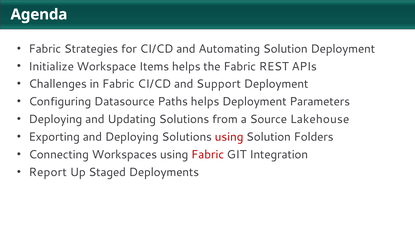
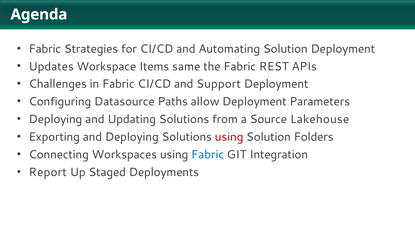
Initialize: Initialize -> Updates (51, 67)
Items helps: helps -> same (186, 67)
Paths helps: helps -> allow (205, 102)
Fabric colour: red -> blue (208, 155)
